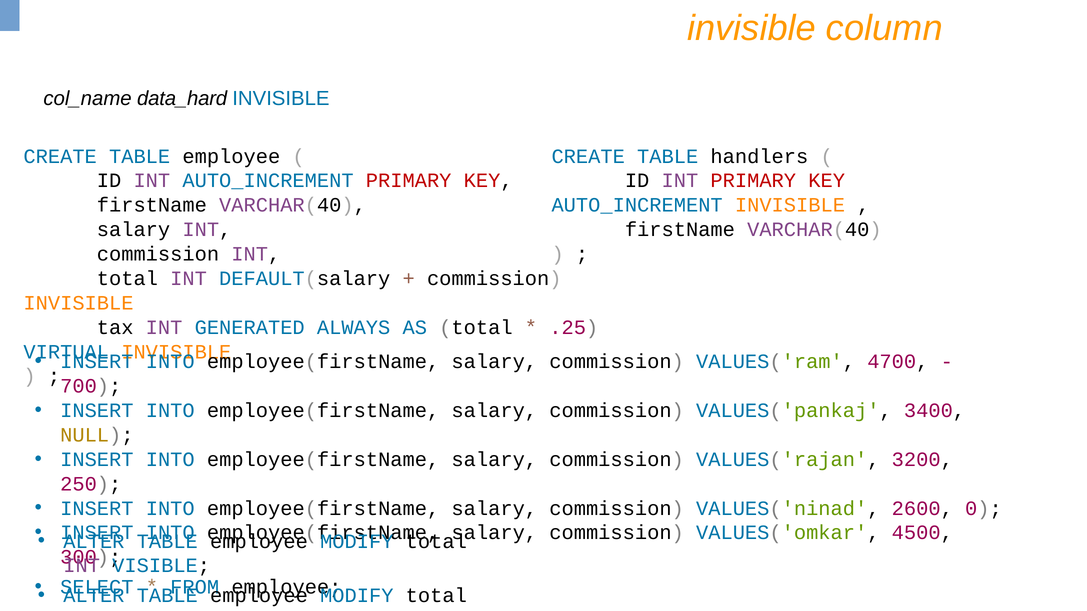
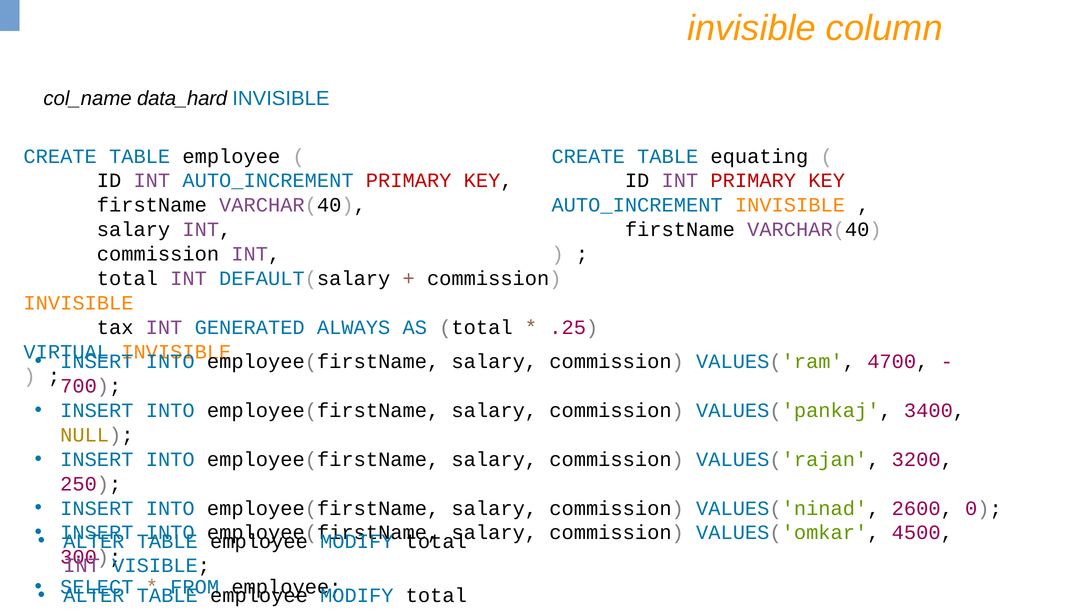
handlers: handlers -> equating (759, 156)
